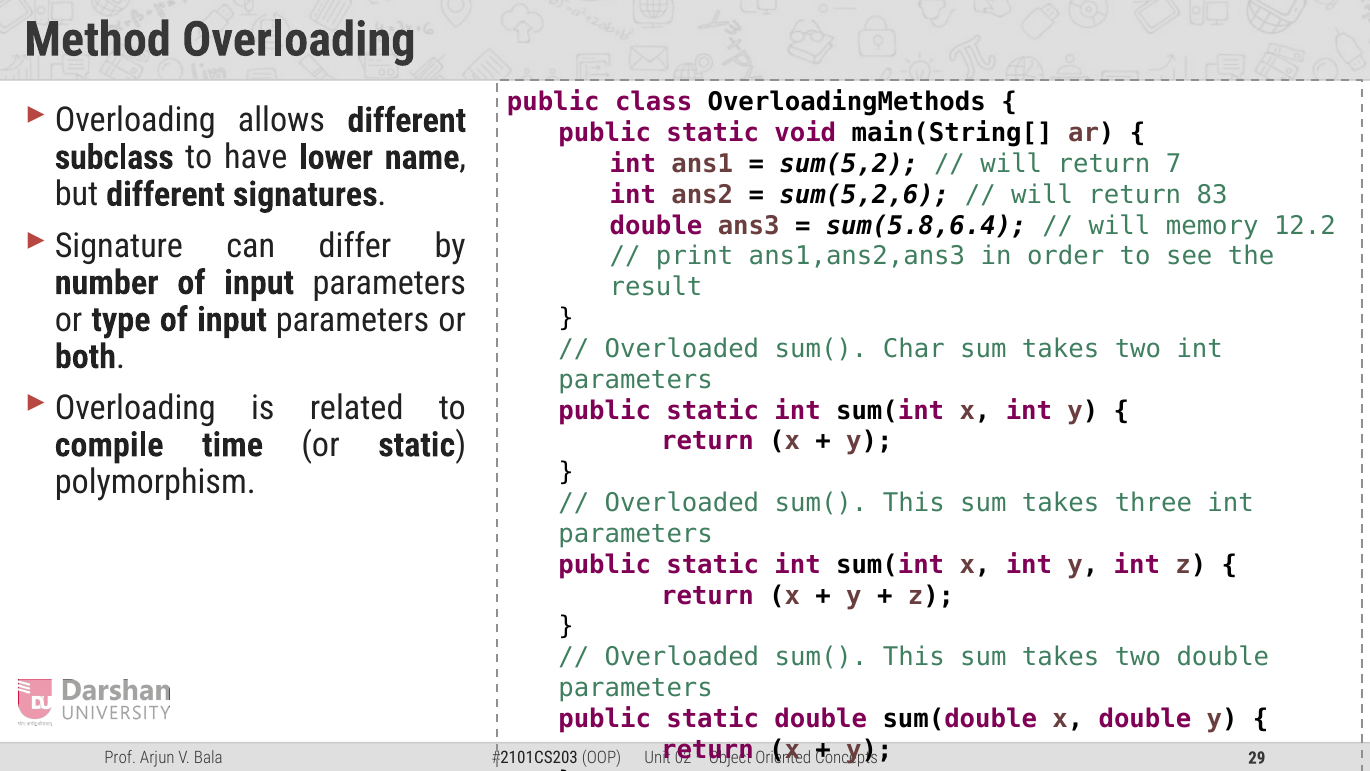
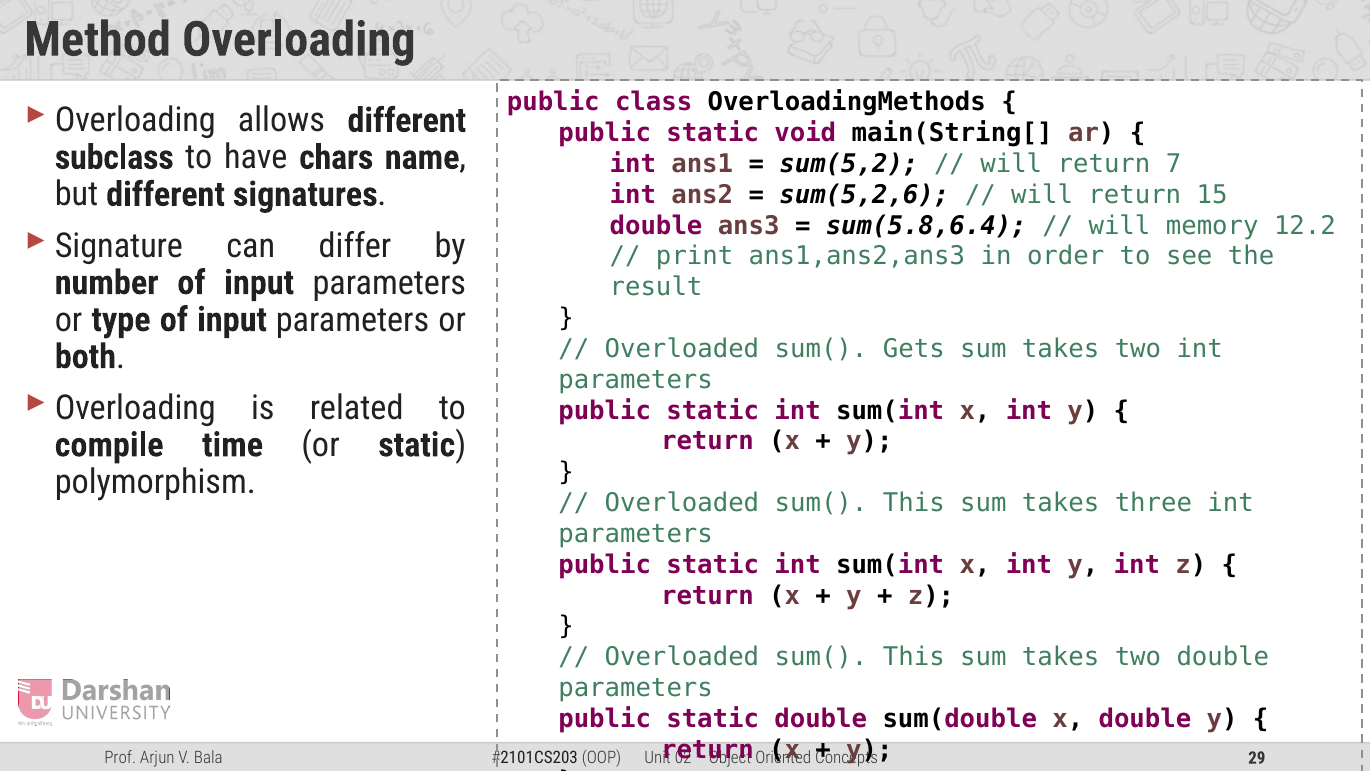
lower: lower -> chars (336, 157)
83: 83 -> 15 (1212, 195)
Char: Char -> Gets (914, 349)
